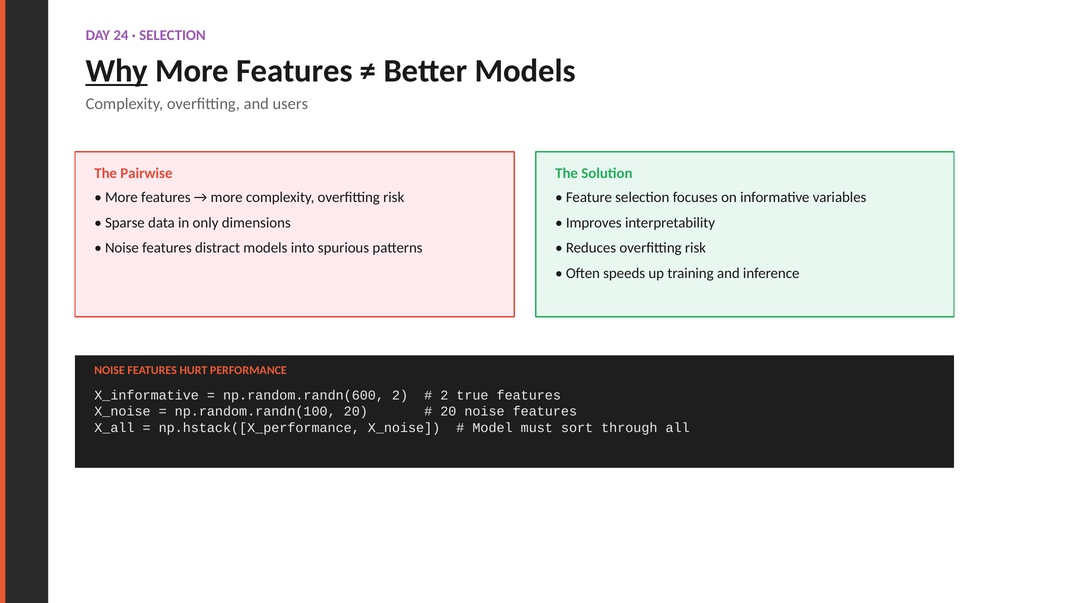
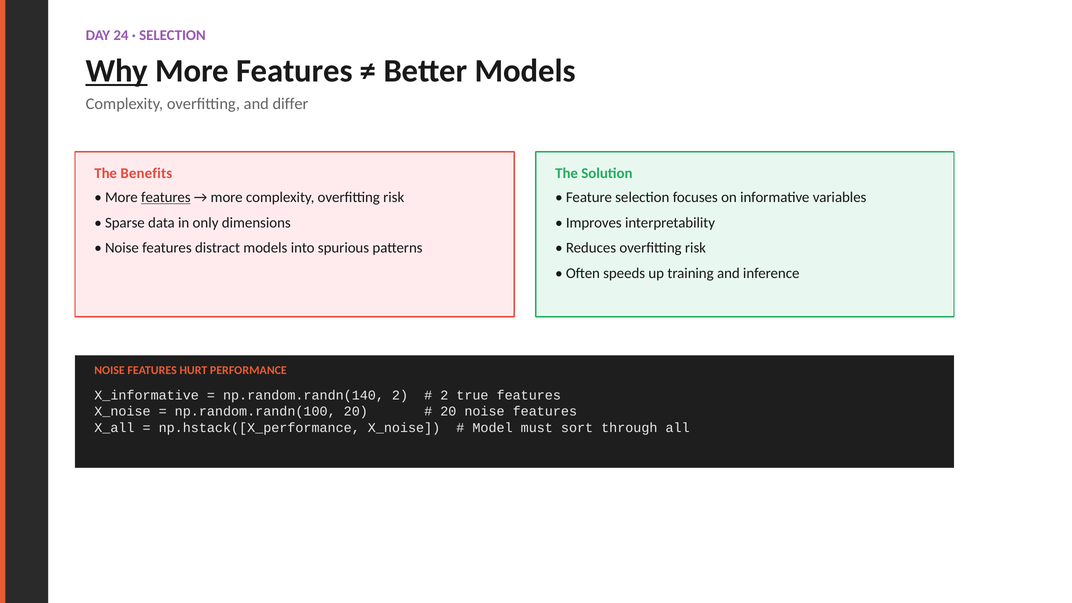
users: users -> differ (290, 104)
Pairwise: Pairwise -> Benefits (146, 173)
features underline: none -> present (166, 197)
np.random.randn(600: np.random.randn(600 -> np.random.randn(140 (303, 395)
